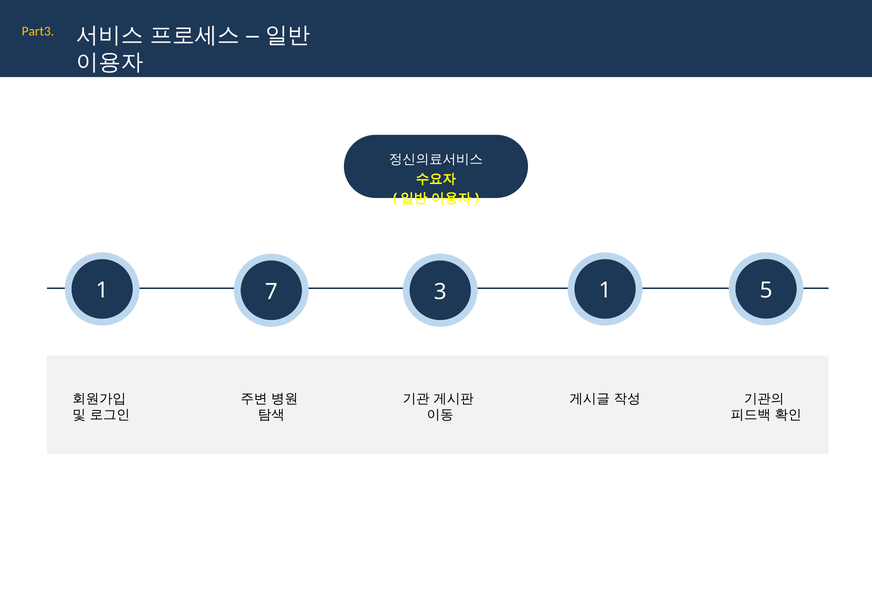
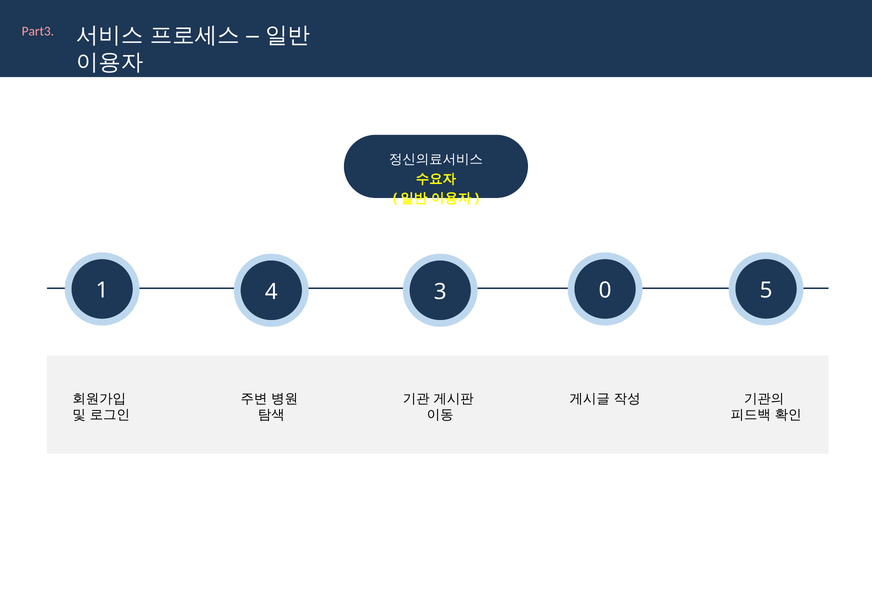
Part3 colour: yellow -> pink (38, 31)
7: 7 -> 4 (271, 292)
3 1: 1 -> 0 (605, 290)
